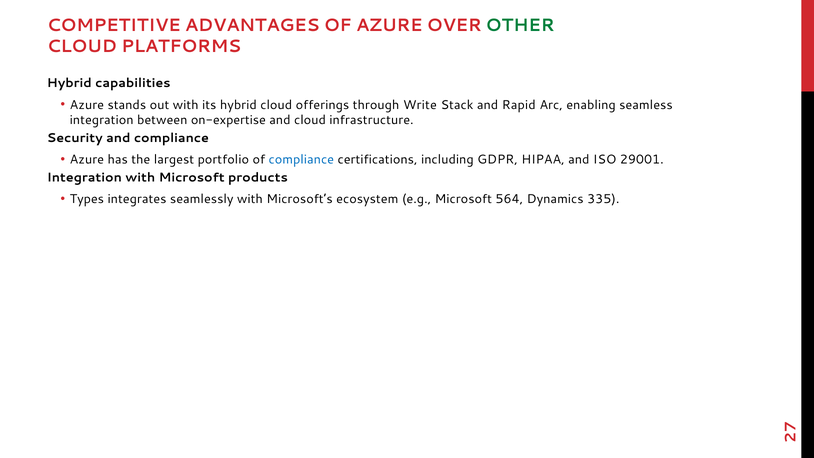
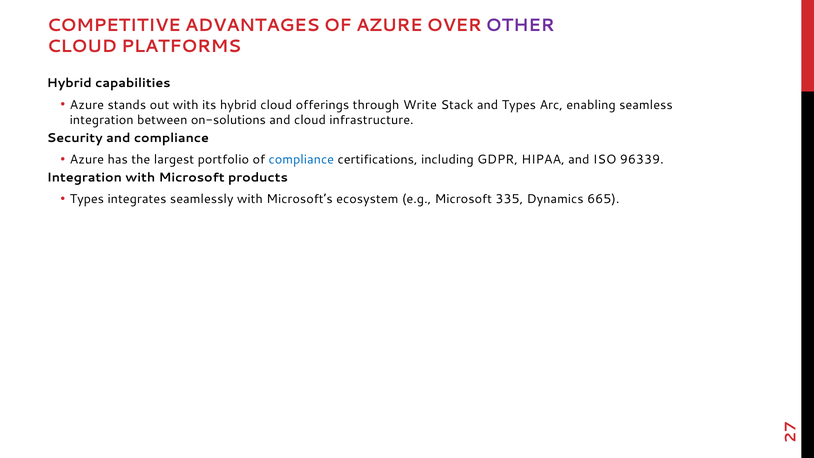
OTHER colour: green -> purple (520, 25)
and Rapid: Rapid -> Types (519, 105)
on-expertise: on-expertise -> on-solutions (228, 120)
29001: 29001 -> 96339 (642, 160)
564: 564 -> 335 (509, 199)
335: 335 -> 665 (603, 199)
